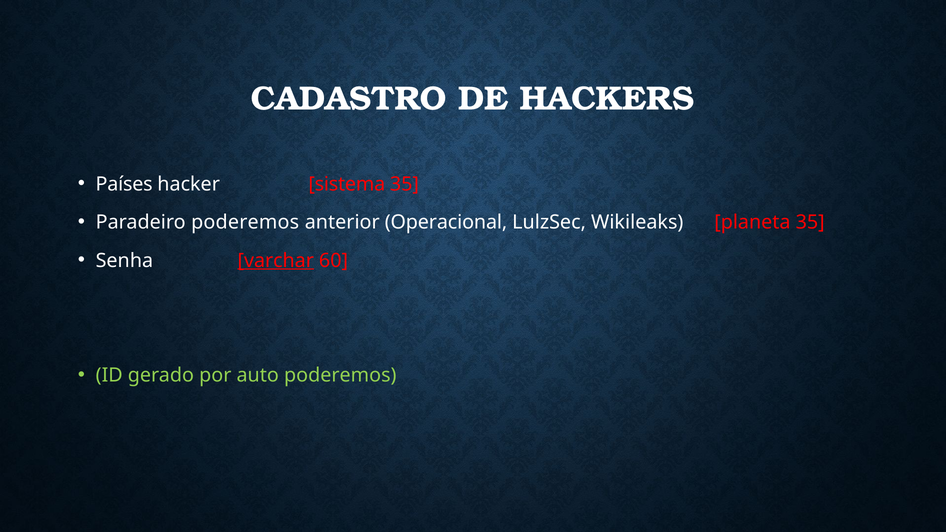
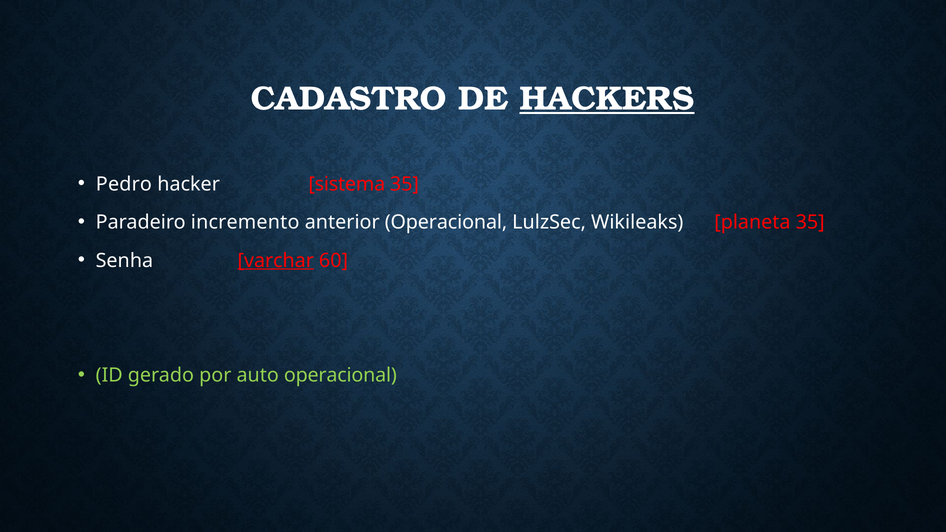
HACKERS underline: none -> present (607, 99)
Países: Países -> Pedro (124, 184)
Paradeiro poderemos: poderemos -> incremento (245, 222)
auto poderemos: poderemos -> operacional (340, 375)
